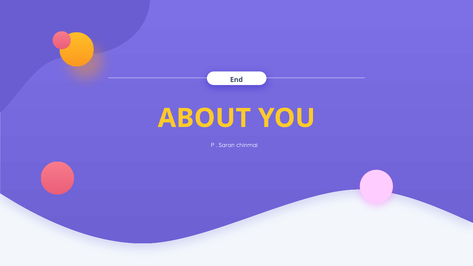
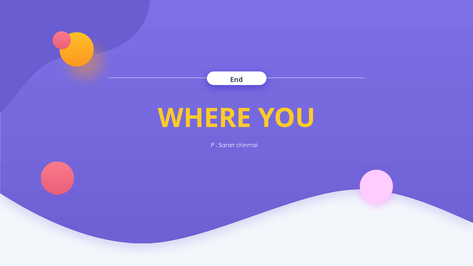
ABOUT: ABOUT -> WHERE (204, 118)
